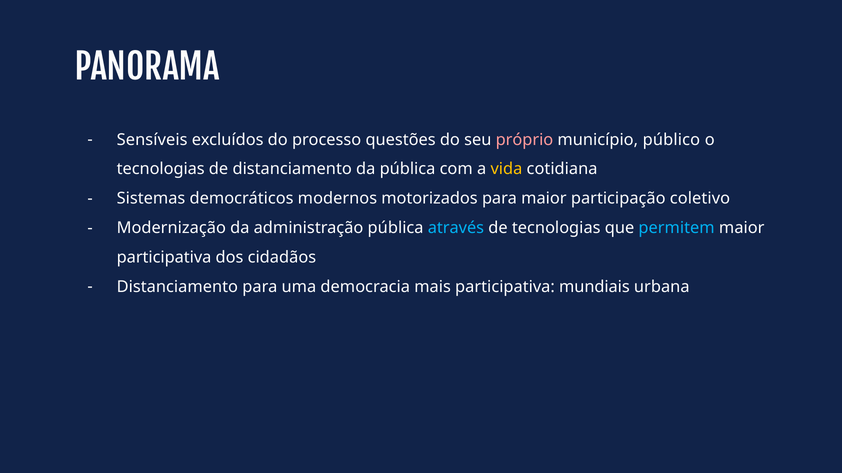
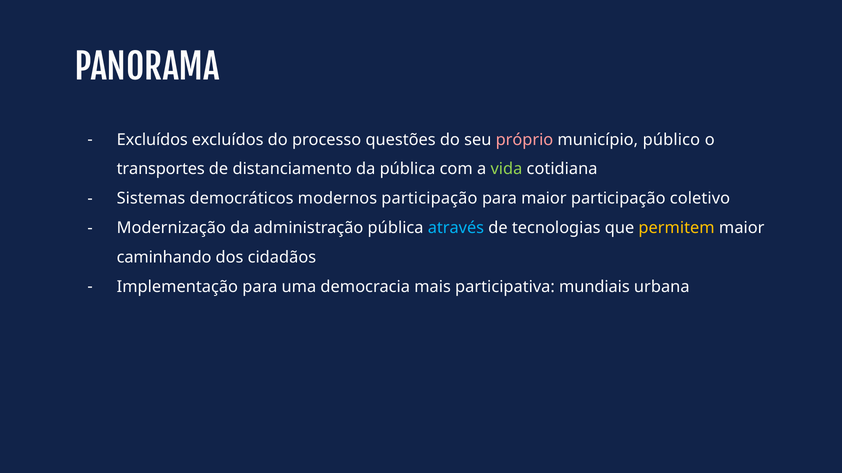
Sensíveis: Sensíveis -> Excluídos (152, 140)
tecnologias: tecnologias -> transportes (161, 169)
vida colour: yellow -> light green (506, 169)
modernos motorizados: motorizados -> participação (429, 199)
permitem colour: light blue -> yellow (677, 228)
participativa: participativa -> caminhando (164, 258)
Distanciamento: Distanciamento -> Implementação (177, 287)
